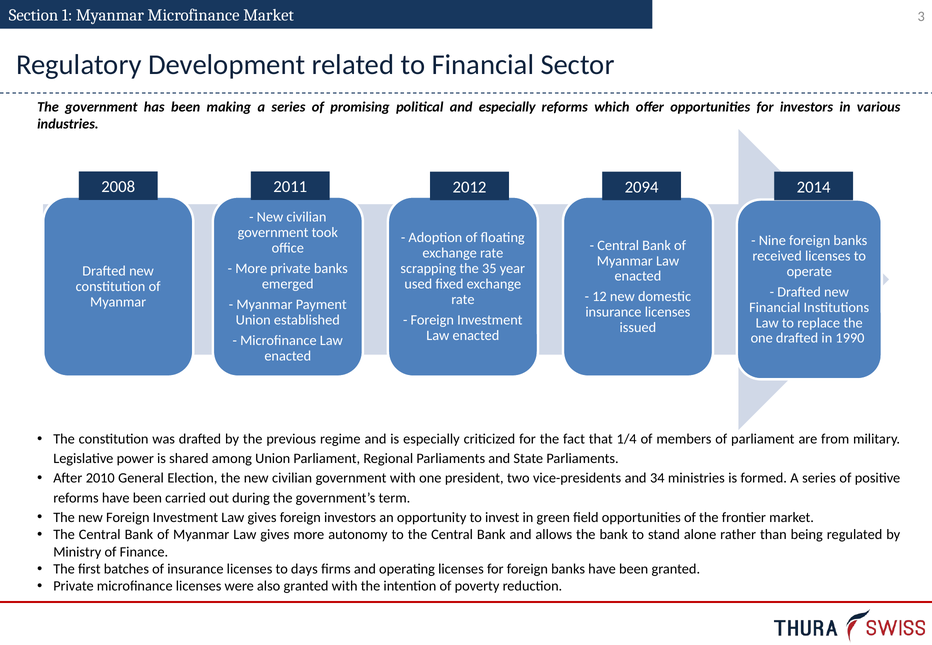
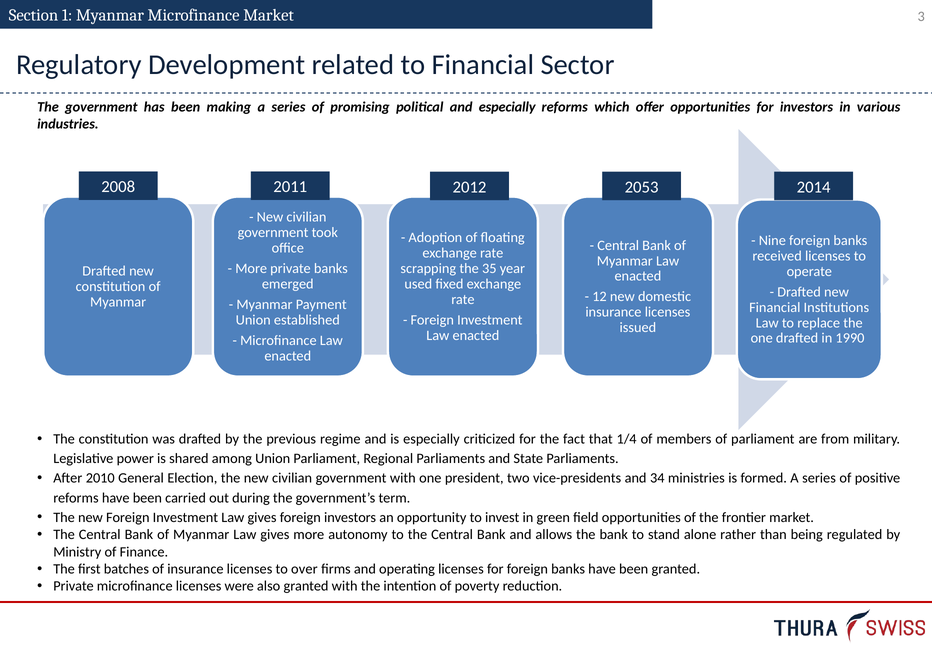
2094: 2094 -> 2053 (642, 187)
days: days -> over (304, 569)
